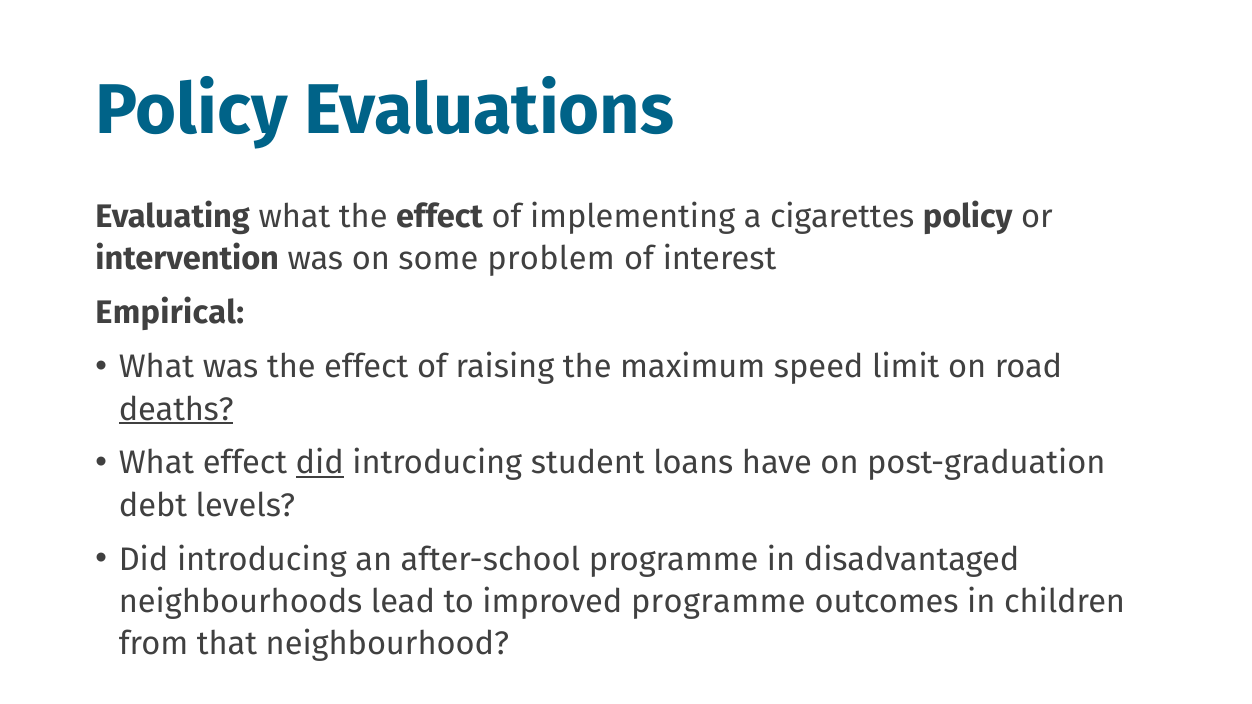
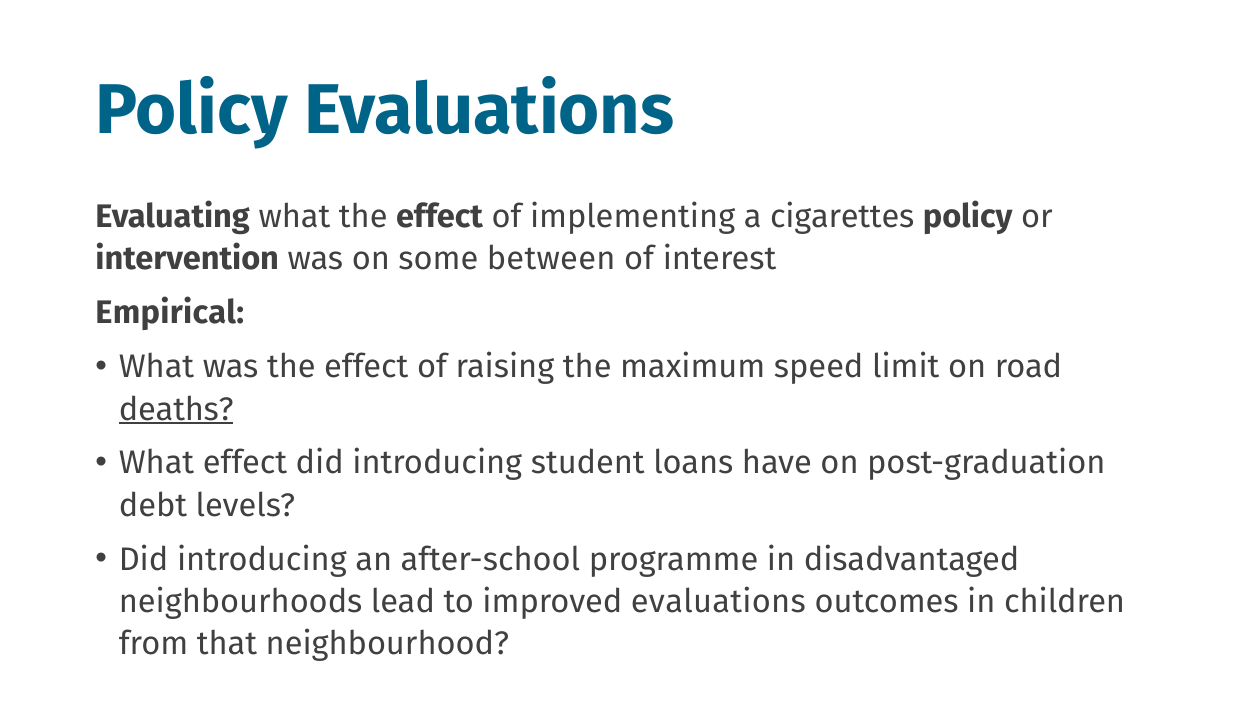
problem: problem -> between (551, 259)
did underline: present -> none (320, 463)
improved programme: programme -> evaluations (718, 602)
